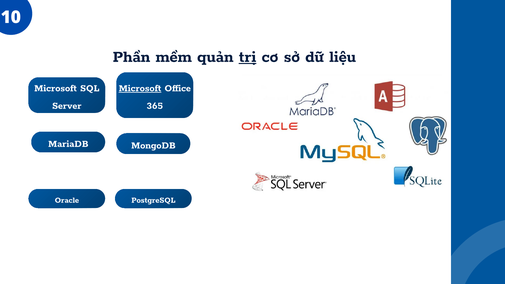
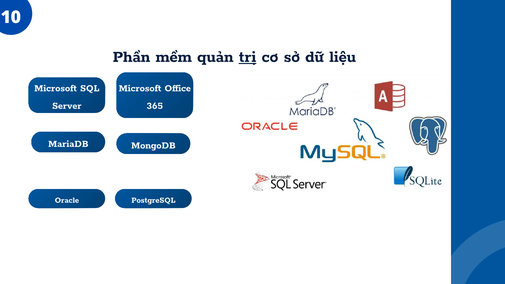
Microsoft underline: present -> none (140, 88)
